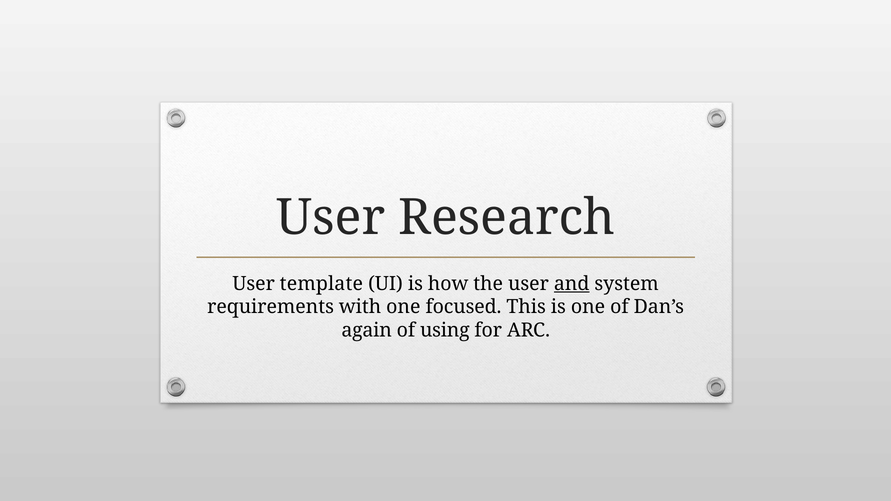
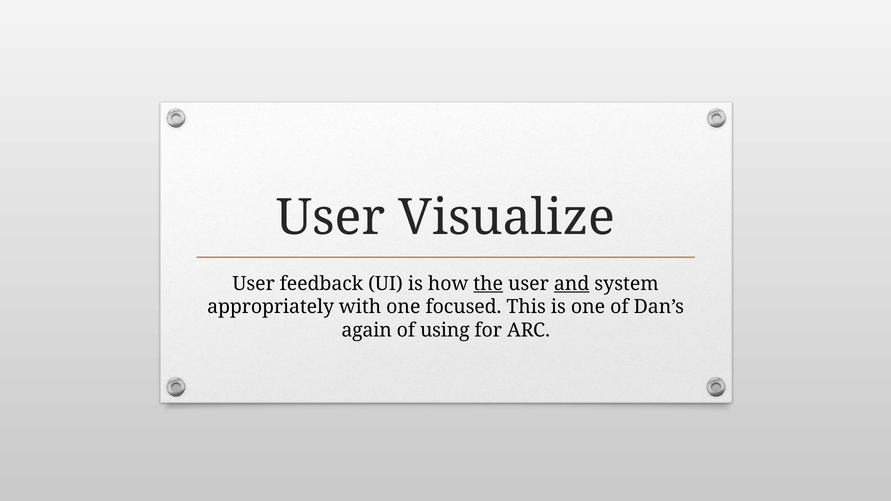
Research: Research -> Visualize (507, 218)
template: template -> feedback (321, 284)
the underline: none -> present (488, 284)
requirements: requirements -> appropriately (271, 307)
